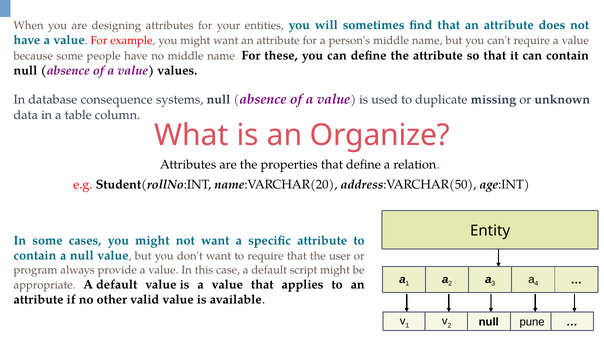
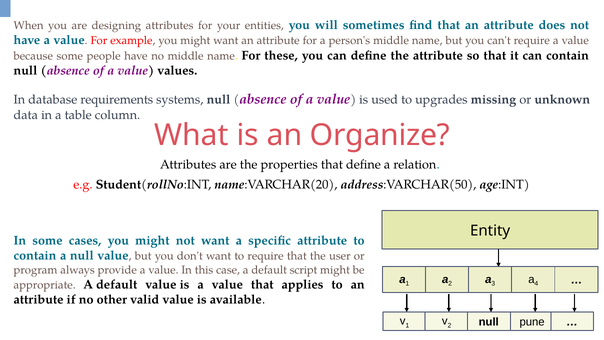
consequence: consequence -> requirements (117, 100)
duplicate: duplicate -> upgrades (441, 100)
